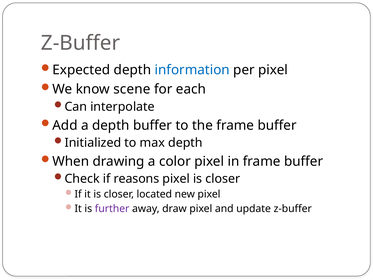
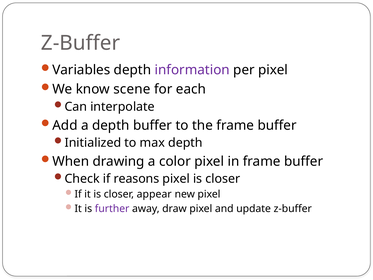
Expected: Expected -> Variables (81, 70)
information colour: blue -> purple (192, 70)
located: located -> appear (154, 194)
